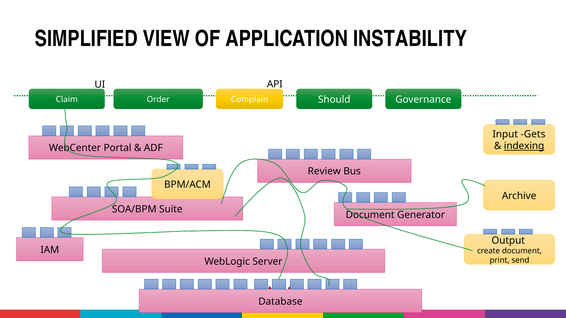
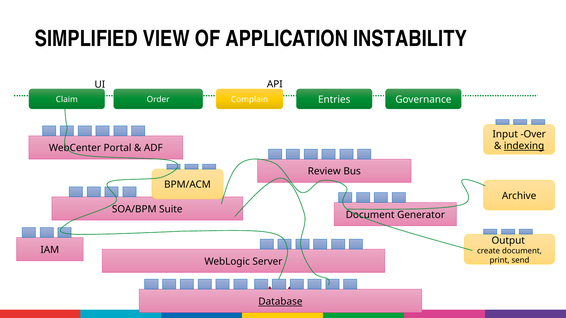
Should: Should -> Entries (334, 100)
Gets: Gets -> Over (533, 134)
Database underline: none -> present (280, 302)
